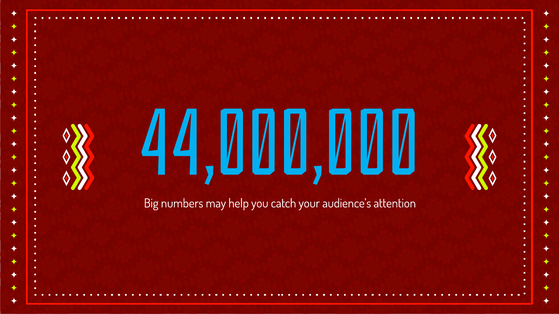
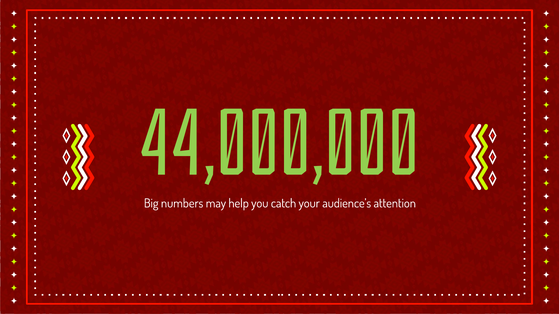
44,000,000 colour: light blue -> light green (279, 144)
